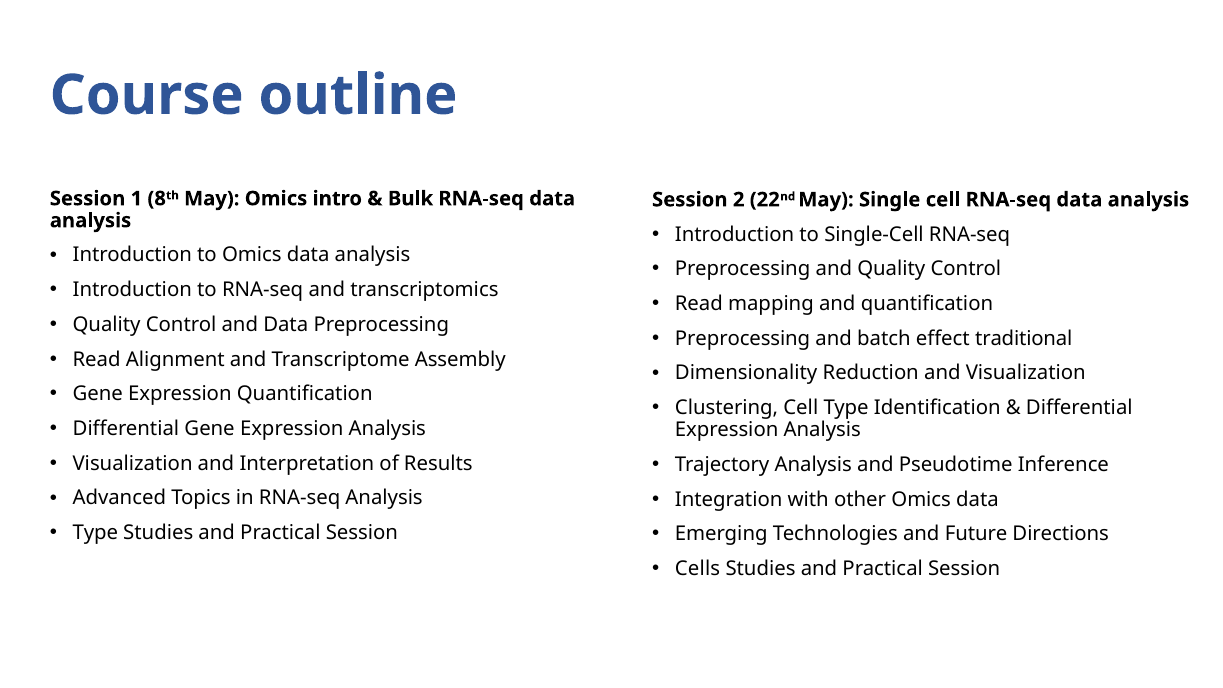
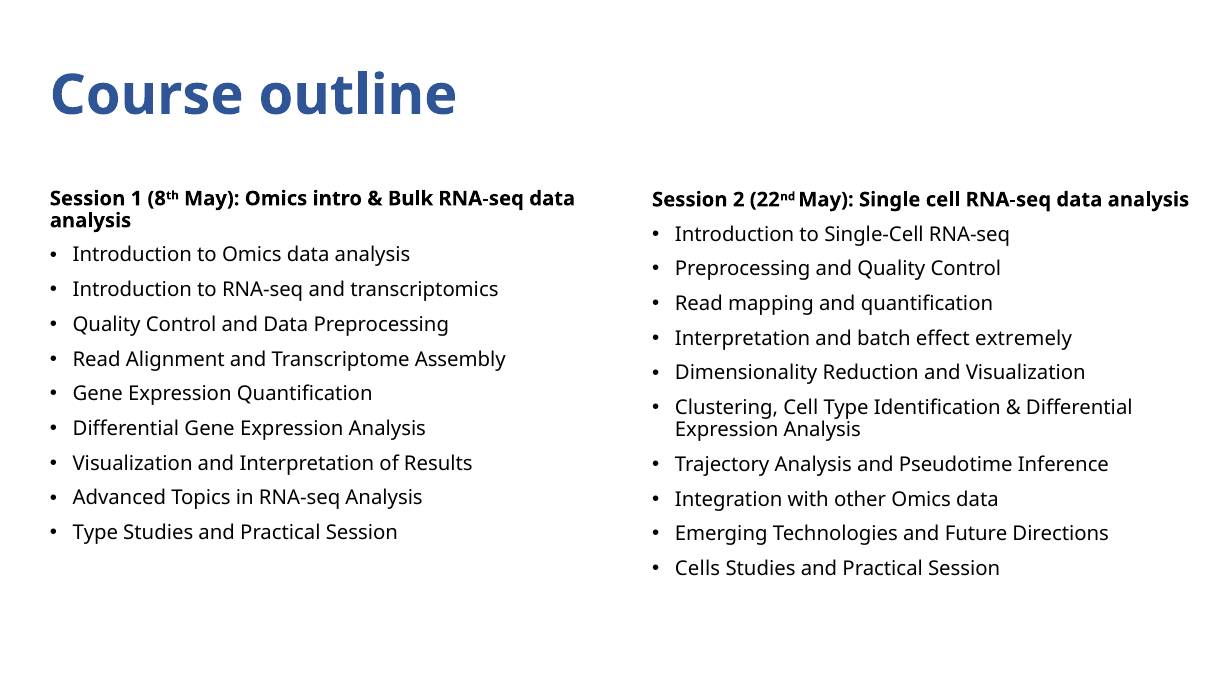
Preprocessing: Preprocessing -> Interpretation (743, 338)
traditional: traditional -> extremely (1024, 338)
